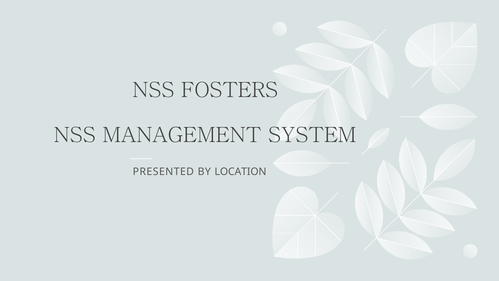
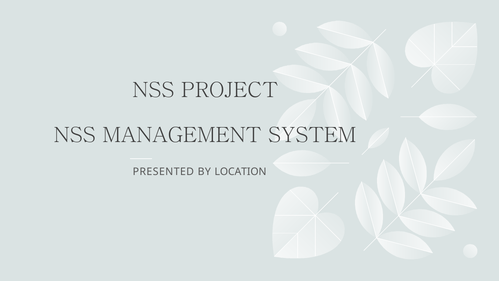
FOSTERS: FOSTERS -> PROJECT (230, 90)
